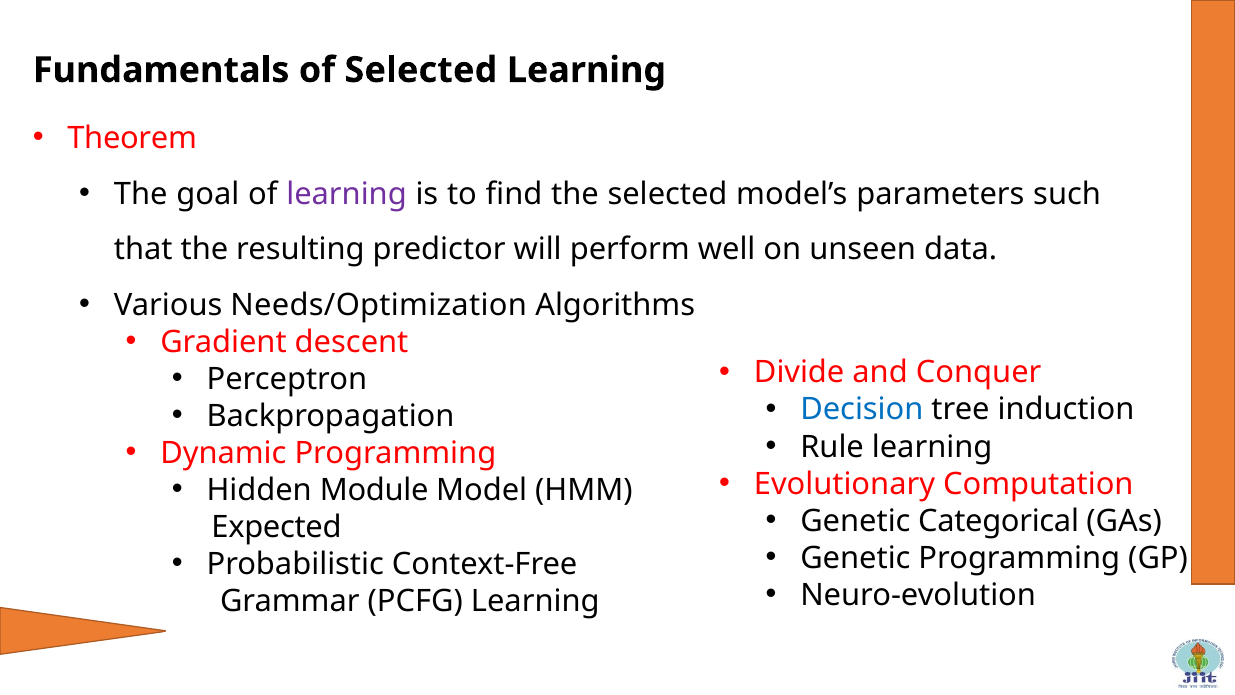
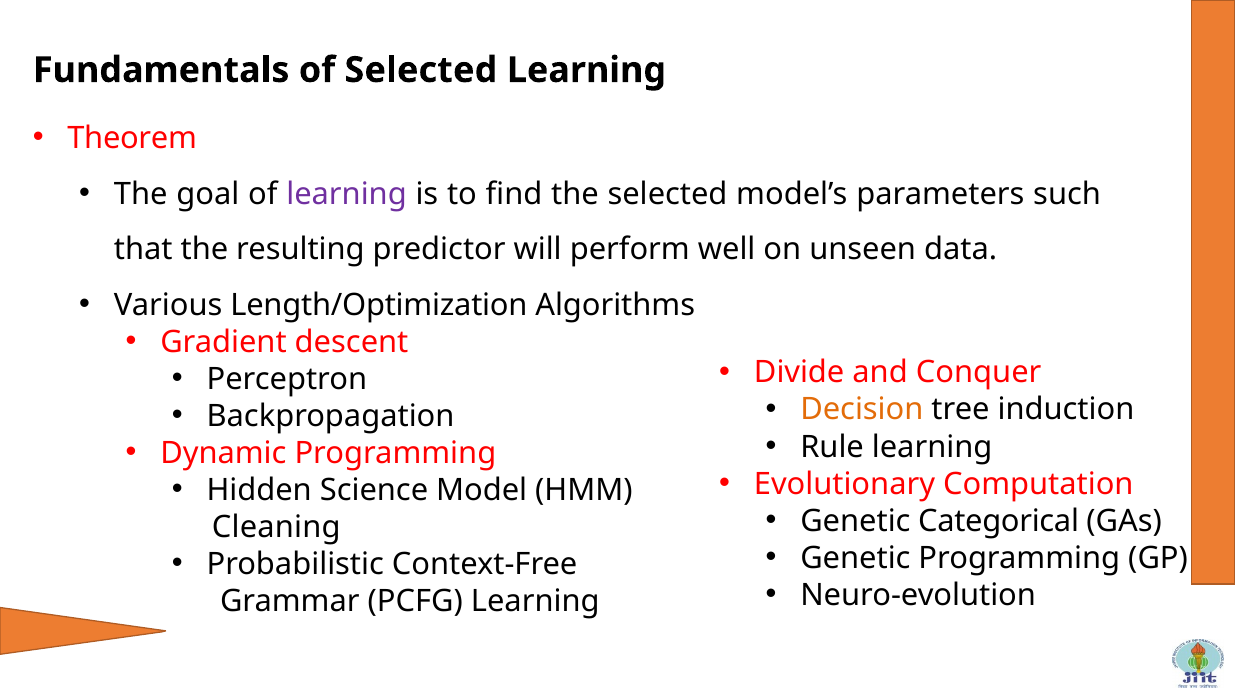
Needs/Optimization: Needs/Optimization -> Length/Optimization (379, 305)
Decision colour: blue -> orange (862, 410)
Module: Module -> Science (374, 490)
Expected: Expected -> Cleaning (276, 527)
